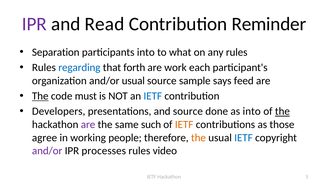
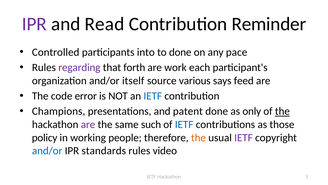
Separation: Separation -> Controlled (56, 52)
to what: what -> done (180, 52)
any rules: rules -> pace (237, 52)
regarding colour: blue -> purple (79, 67)
and/or usual: usual -> itself (133, 80)
sample: sample -> various (195, 80)
The underline: present -> none (40, 96)
must: must -> error (86, 96)
Developers: Developers -> Champions (59, 111)
and source: source -> patent (188, 111)
as into: into -> only (252, 111)
IETF colour: orange -> blue (184, 124)
agree: agree -> policy (45, 137)
IETF colour: blue -> purple (244, 137)
and/or colour: purple -> blue (47, 150)
processes: processes -> standards (104, 150)
